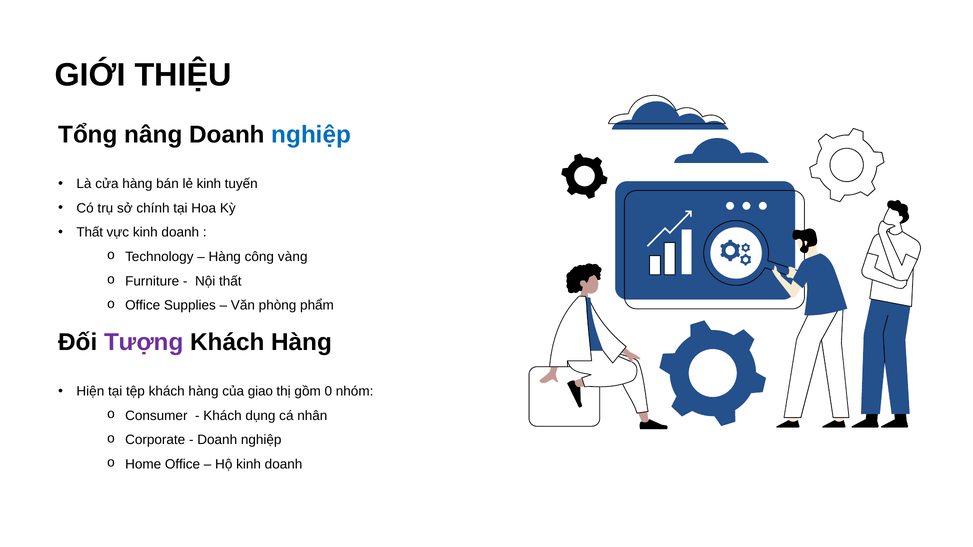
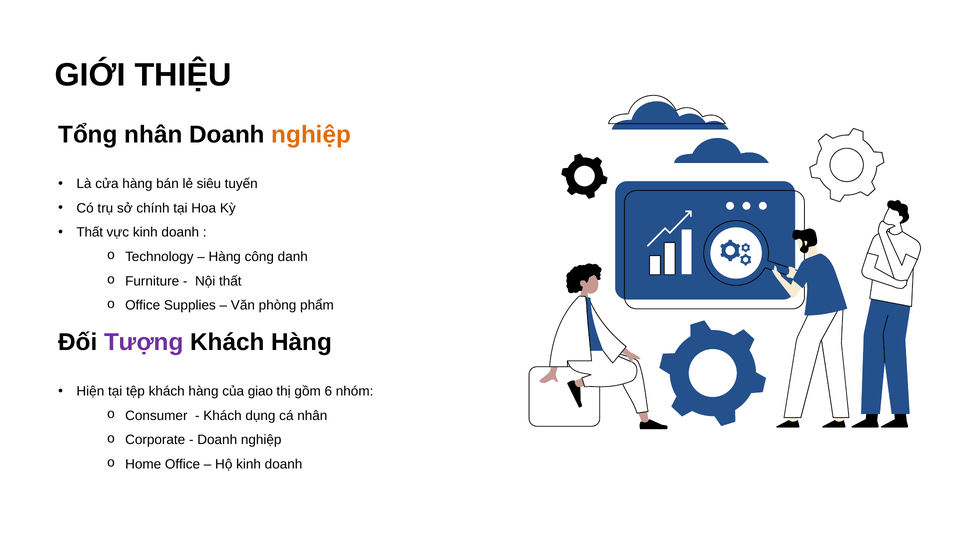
Tổng nâng: nâng -> nhân (153, 135)
nghiệp colour: blue -> orange (311, 135)
lẻ kinh: kinh -> siêu (209, 184)
vàng: vàng -> danh (293, 257)
0: 0 -> 6 (328, 392)
